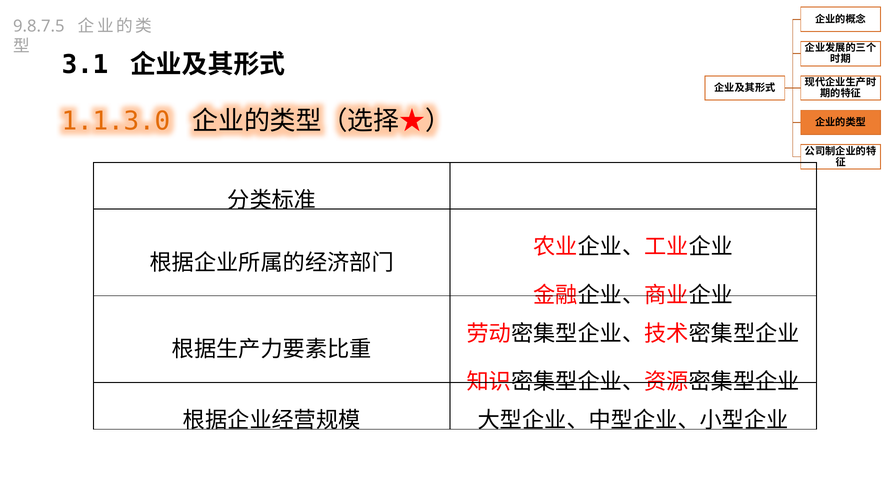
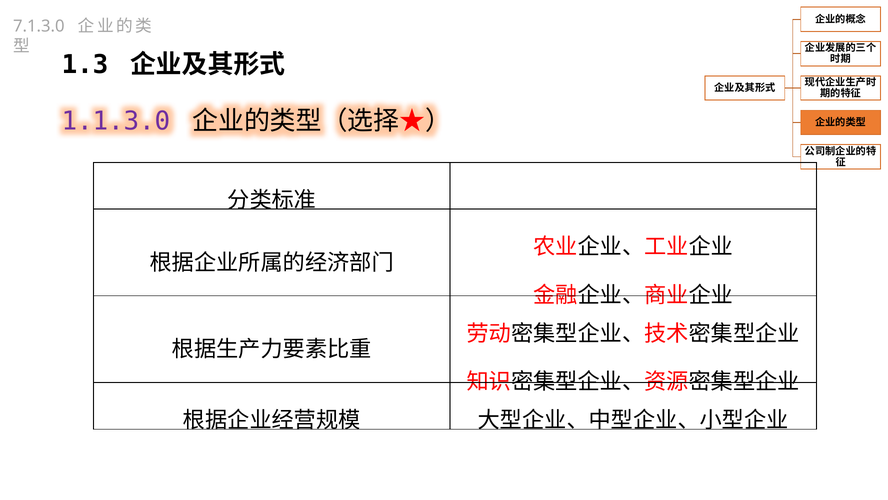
9.8.7.5: 9.8.7.5 -> 7.1.3.0 (39, 26)
3.1: 3.1 -> 1.3 (85, 65)
1.1.3.0 colour: orange -> purple (116, 121)
